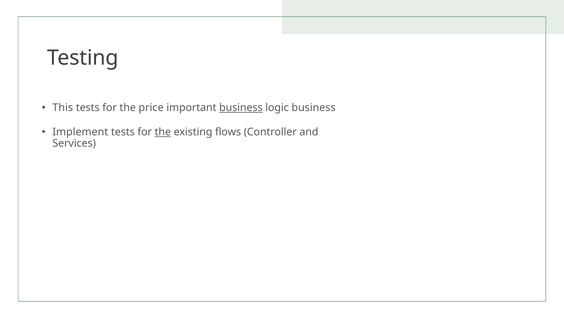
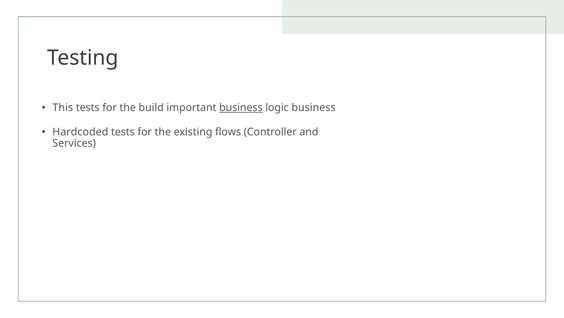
price: price -> build (151, 107)
Implement: Implement -> Hardcoded (80, 132)
the underline: present -> none (163, 132)
